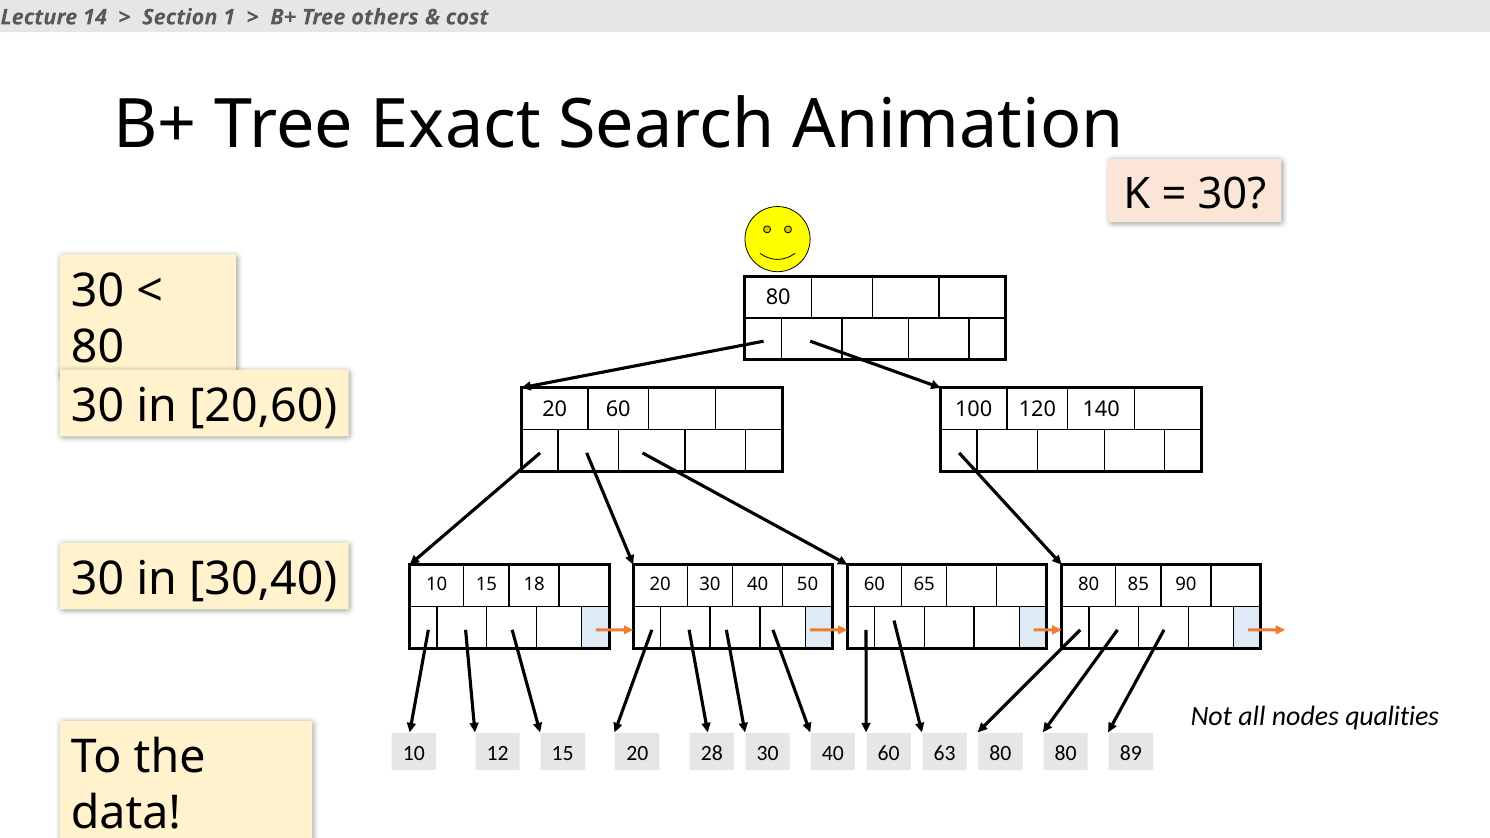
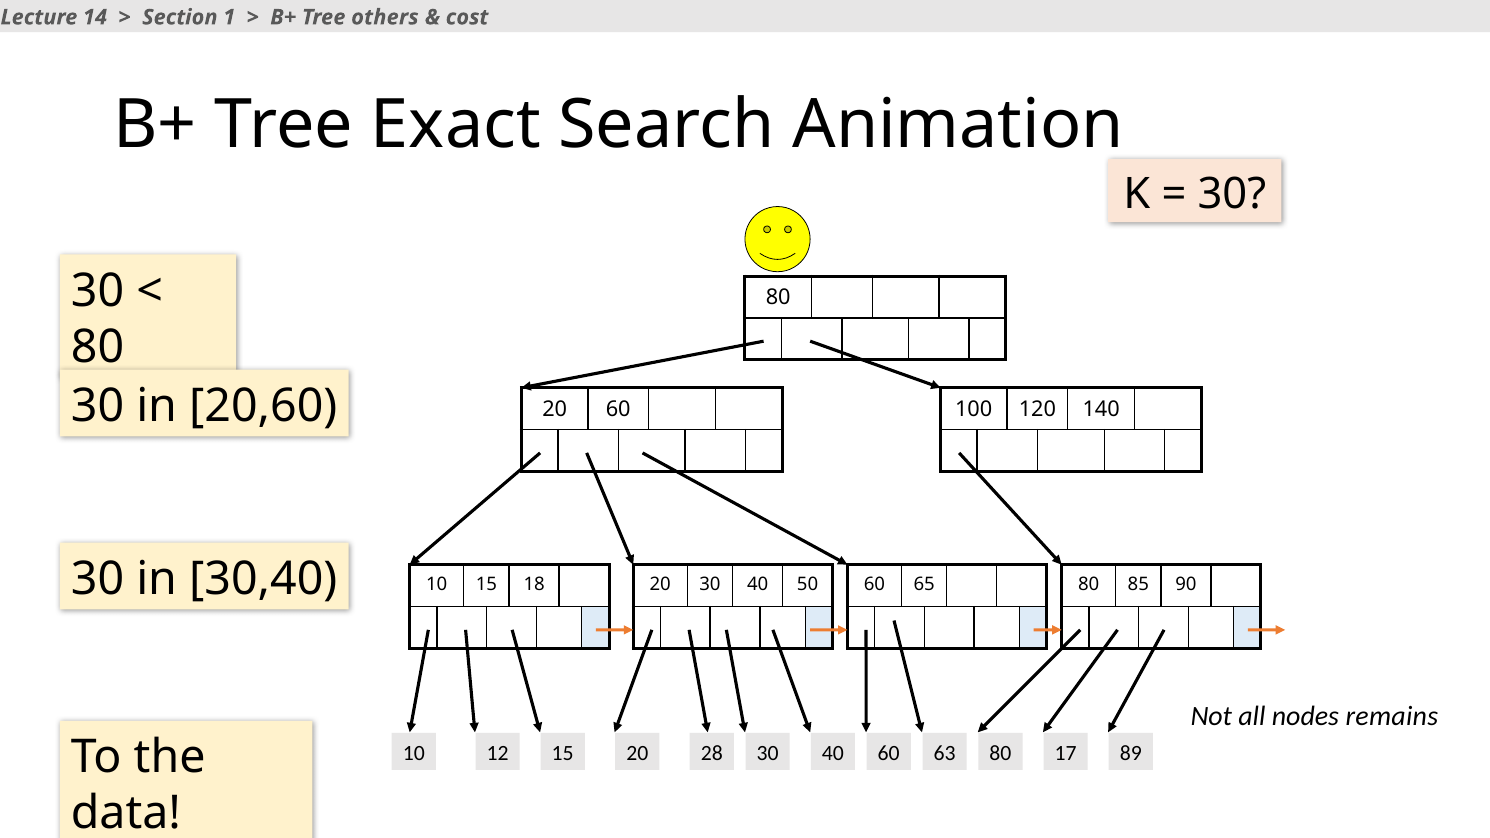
qualities: qualities -> remains (1392, 716)
80 80: 80 -> 17 (1066, 753)
